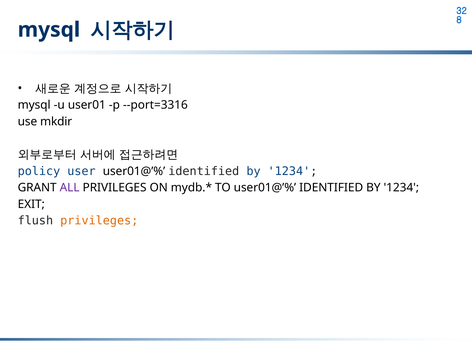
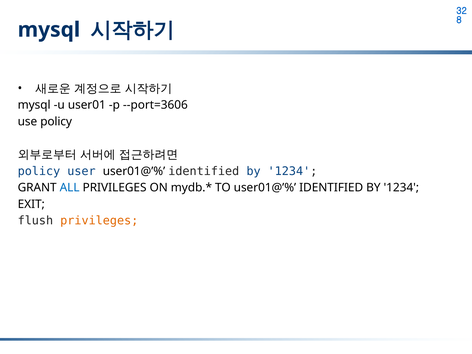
--port=3316: --port=3316 -> --port=3606 (155, 105)
use mkdir: mkdir -> policy (56, 122)
ALL colour: purple -> blue (70, 188)
